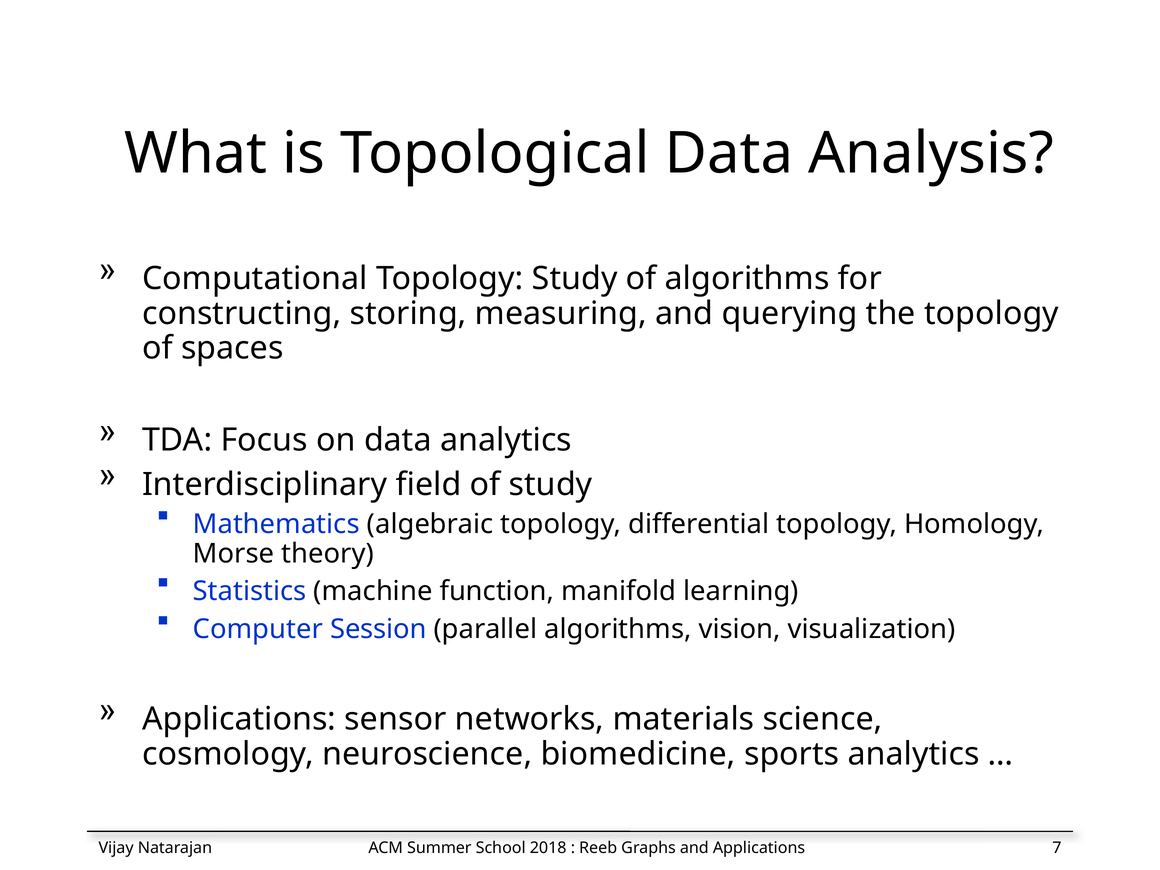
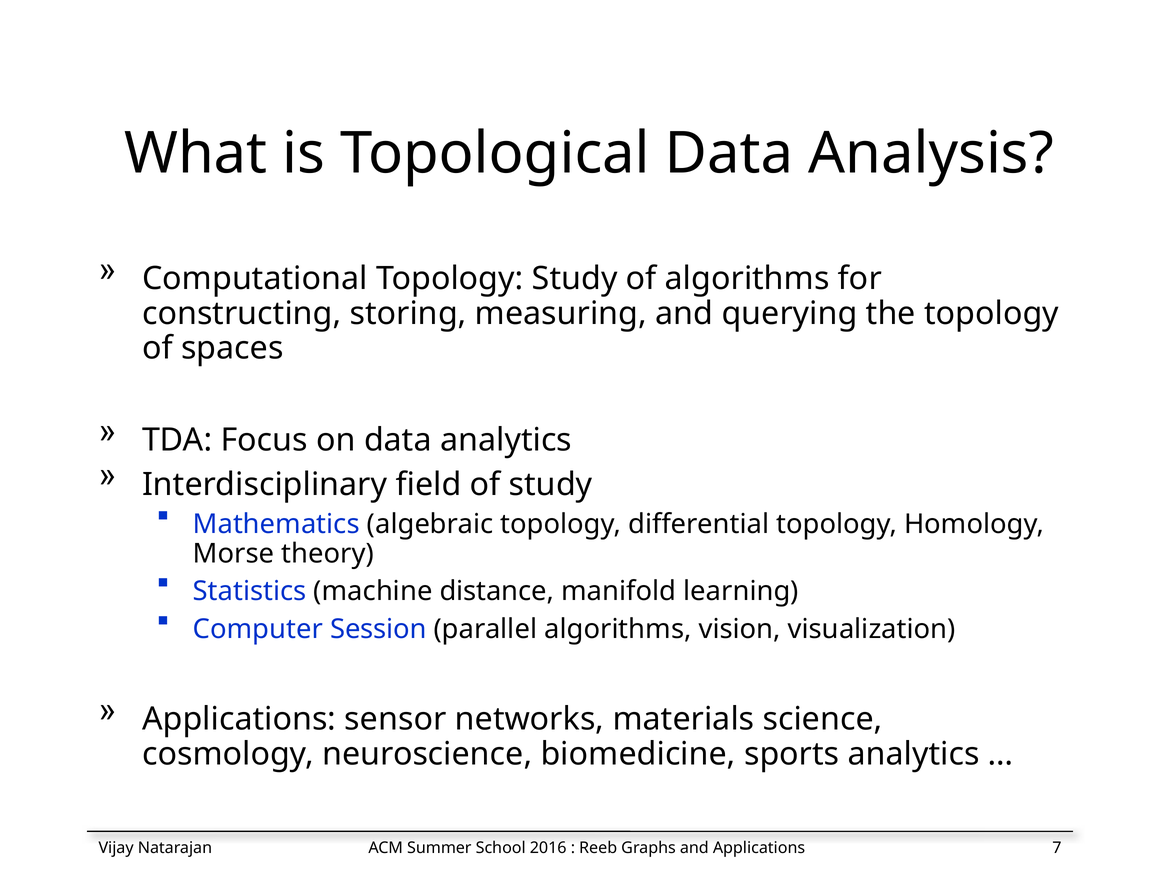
function: function -> distance (497, 591)
2018: 2018 -> 2016 (548, 848)
